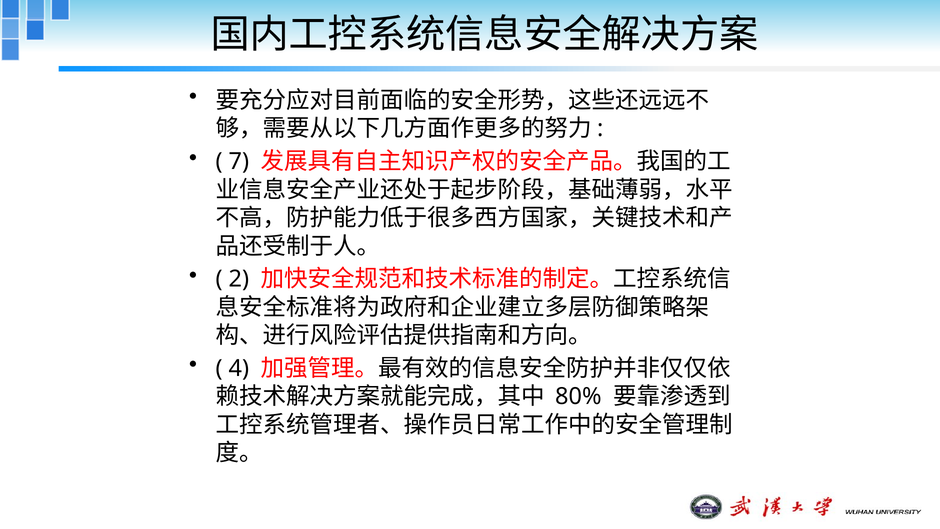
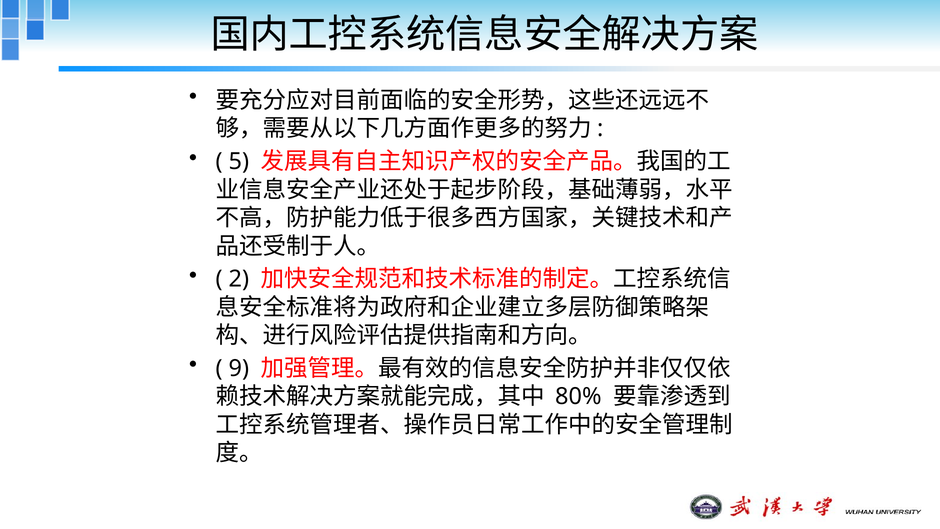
7: 7 -> 5 (239, 162)
4: 4 -> 9 (239, 368)
